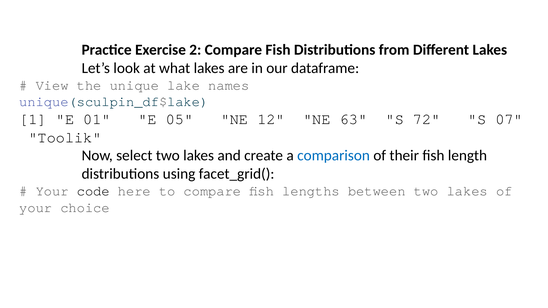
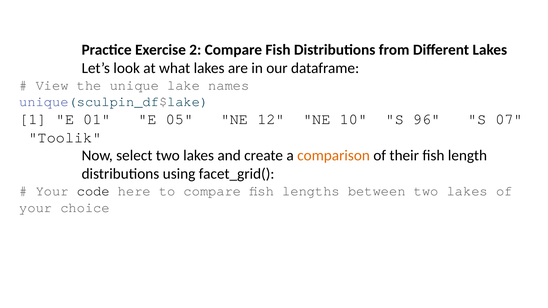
63: 63 -> 10 (353, 119)
72: 72 -> 96 (427, 119)
comparison colour: blue -> orange (334, 156)
